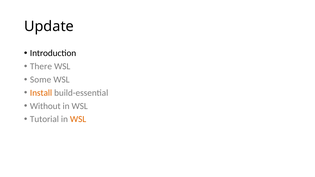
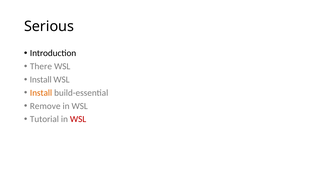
Update: Update -> Serious (49, 26)
Some: Some -> Install (41, 80)
Without: Without -> Remove (45, 106)
WSL colour: orange -> red (78, 119)
